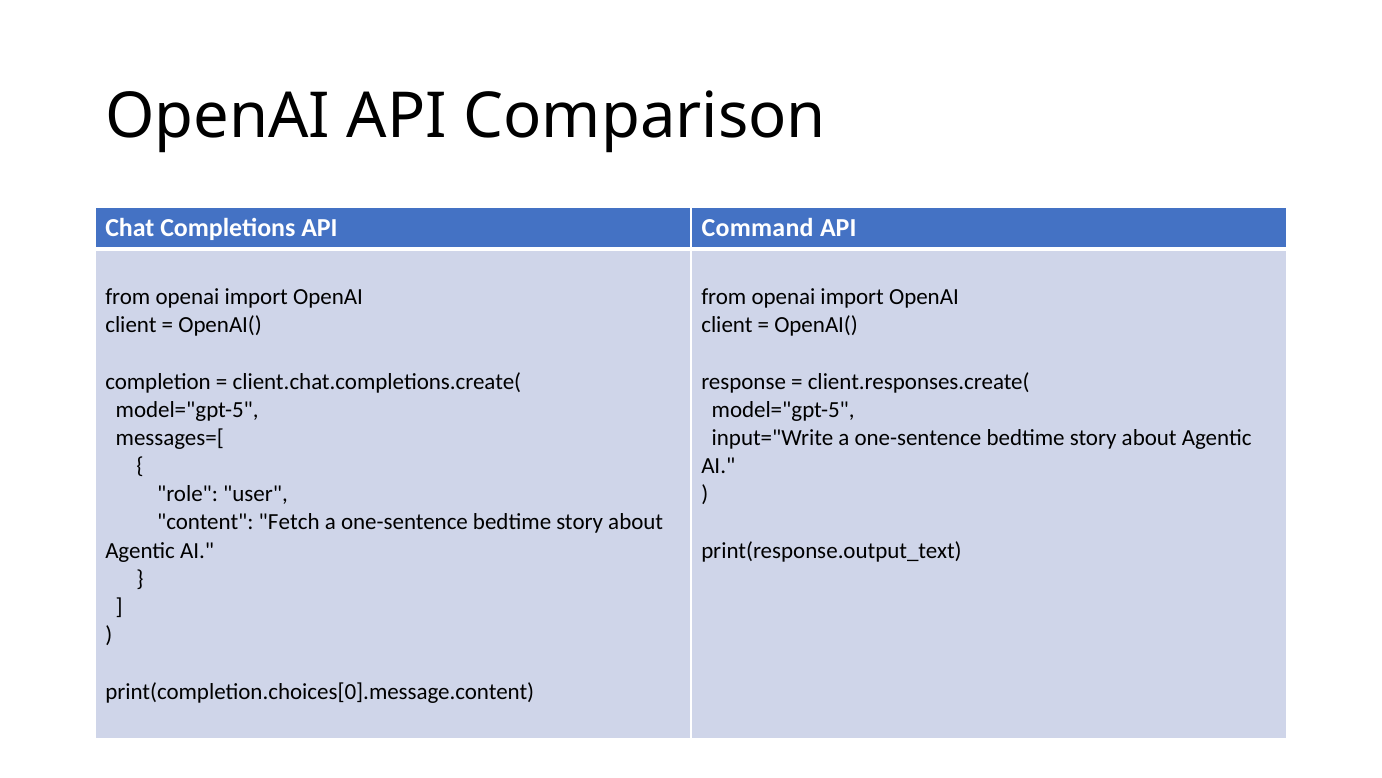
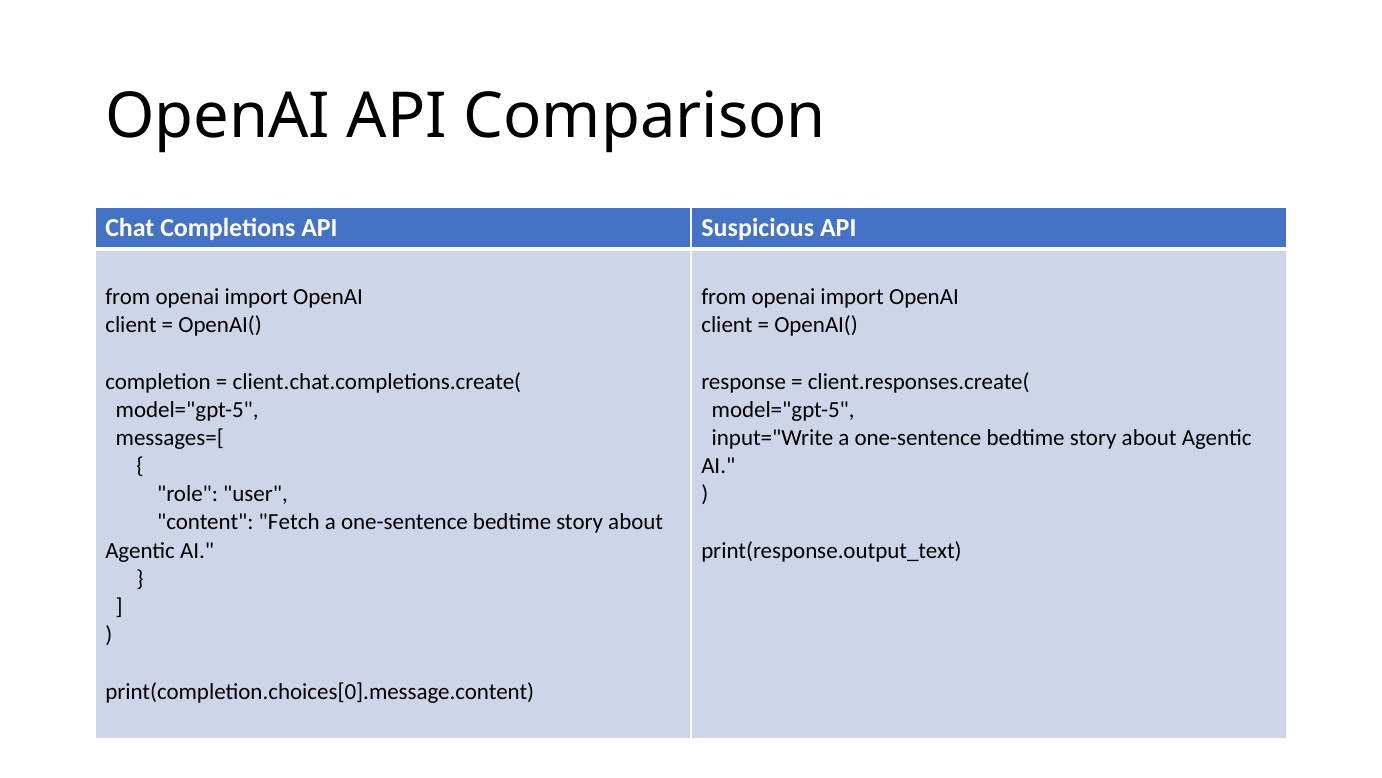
Command: Command -> Suspicious (758, 228)
